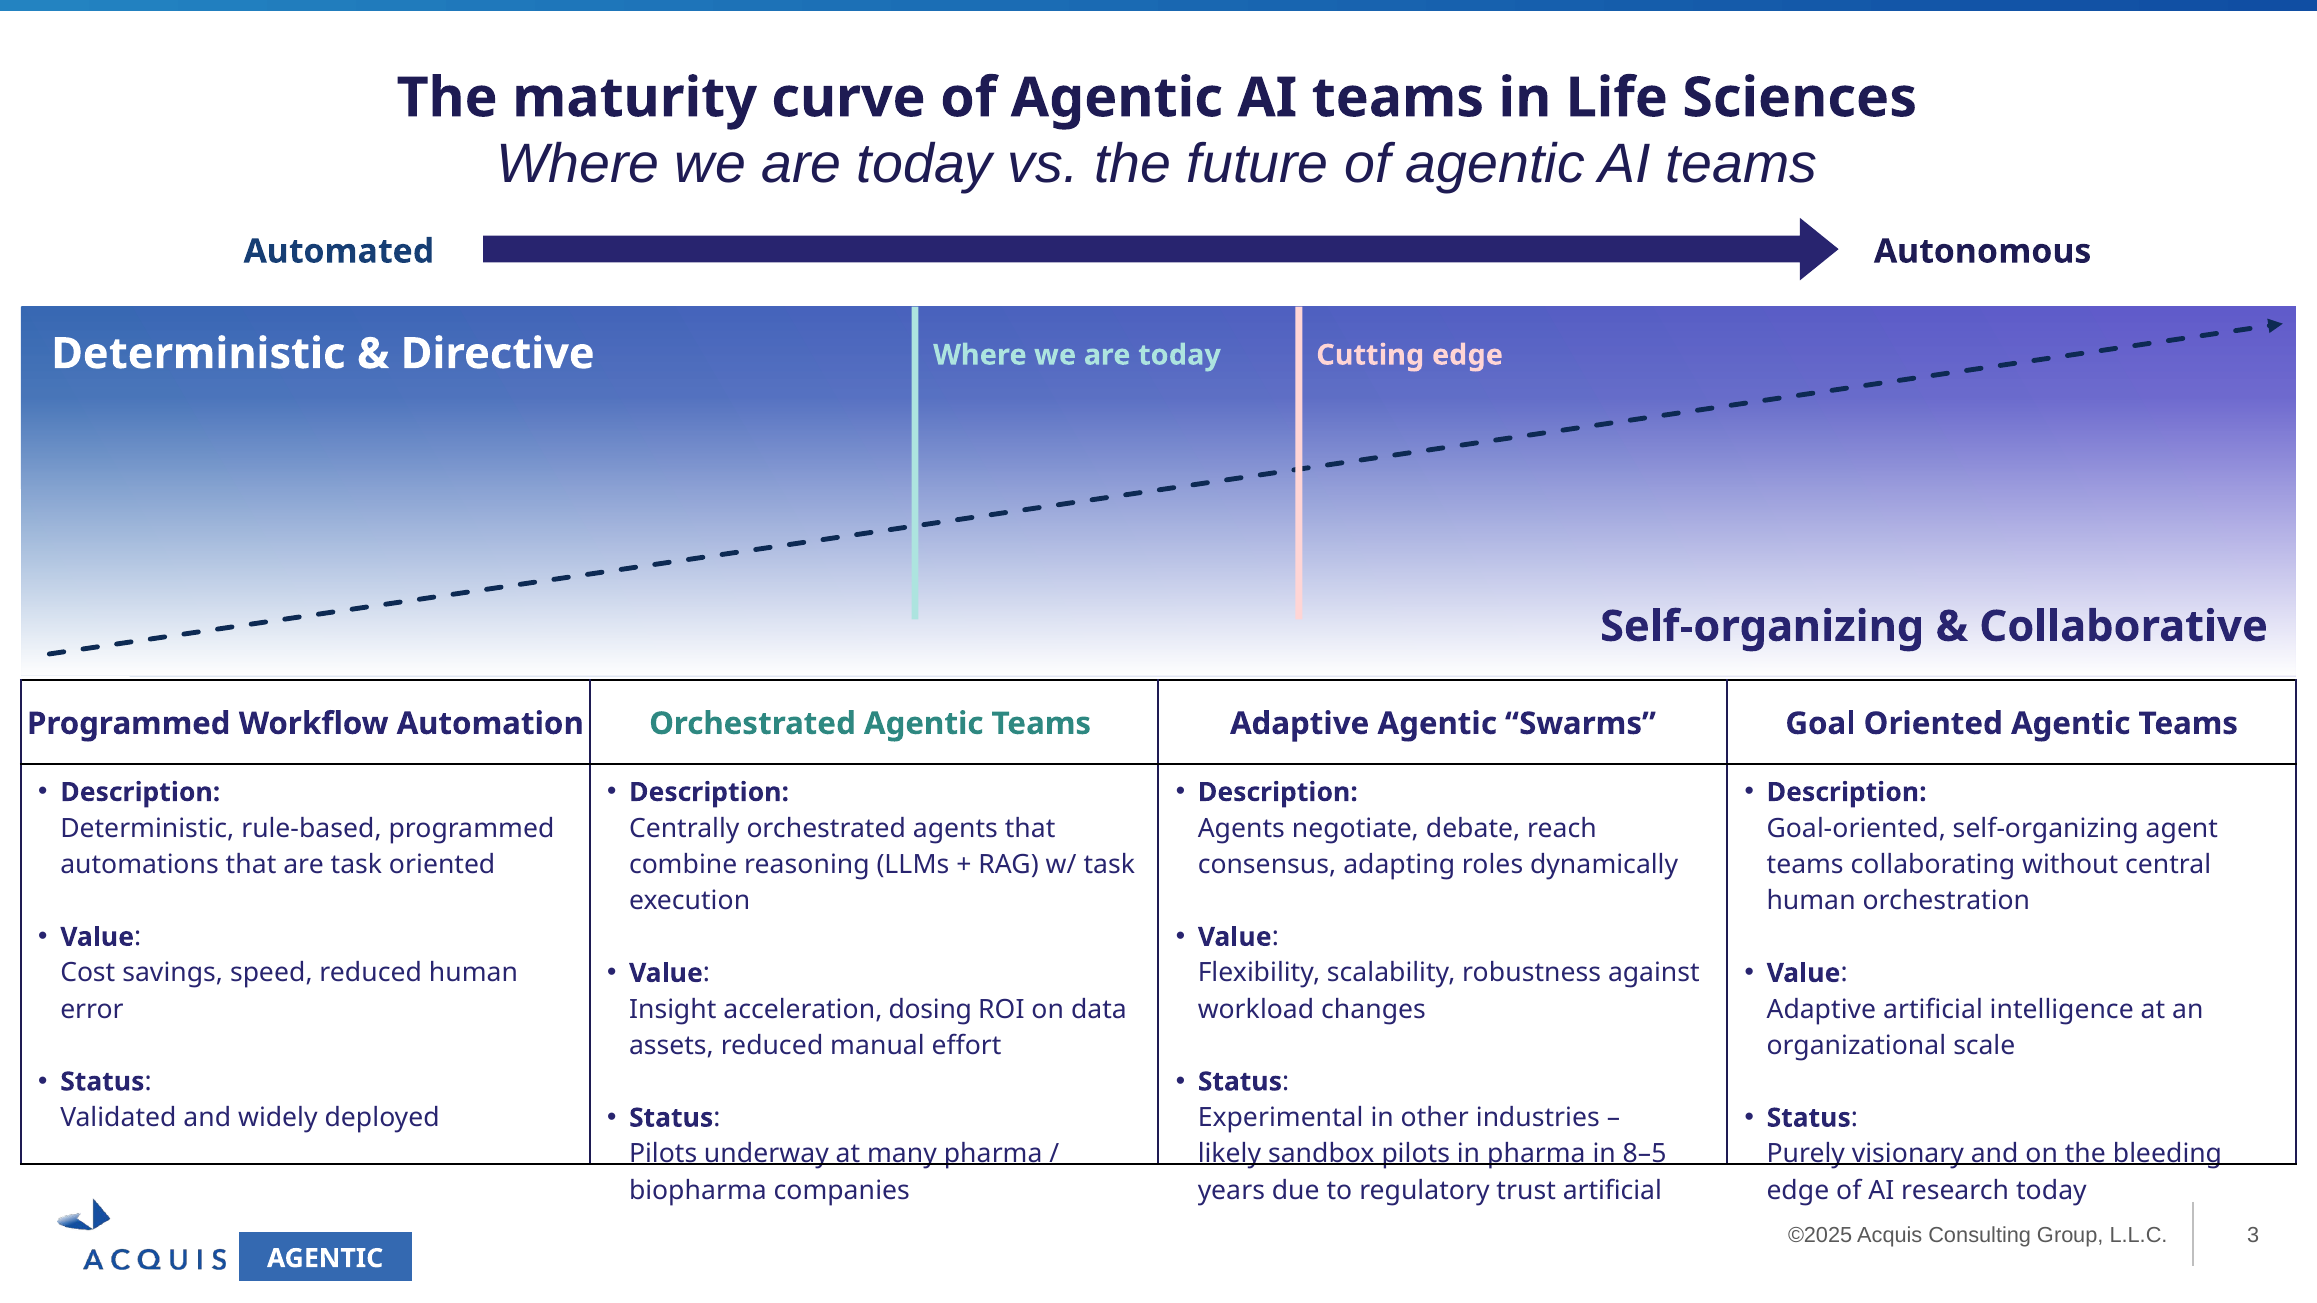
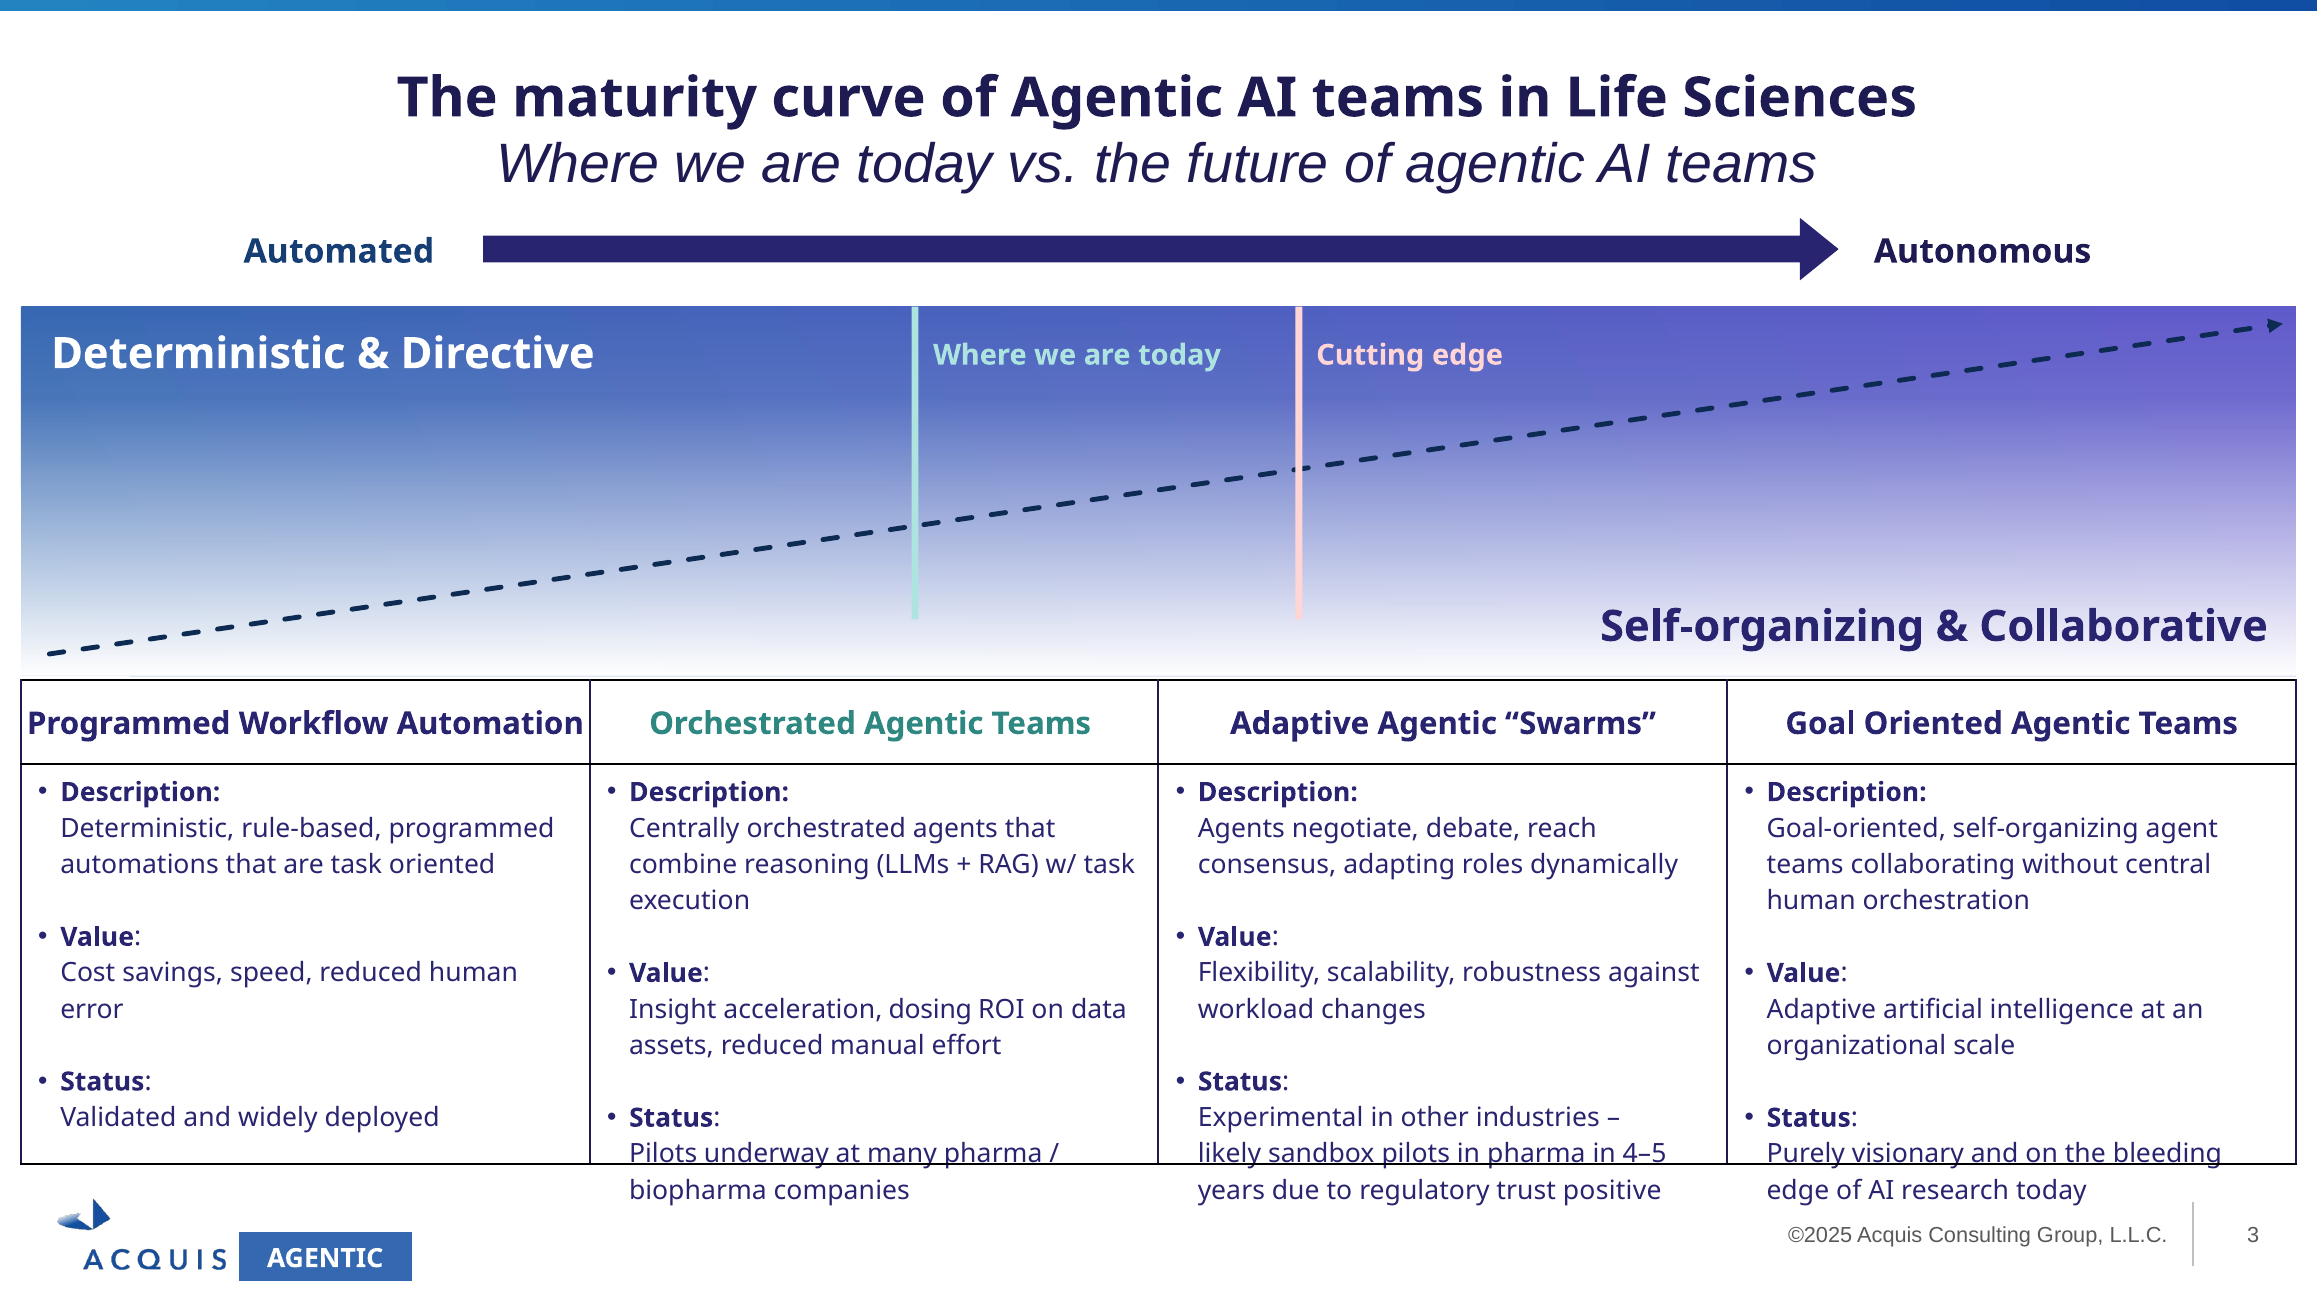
8–5: 8–5 -> 4–5 (1645, 1154)
trust artificial: artificial -> positive (1612, 1191)
